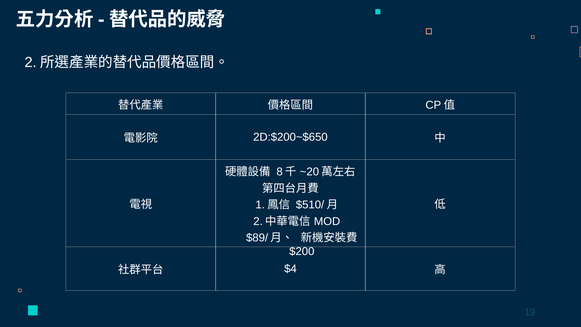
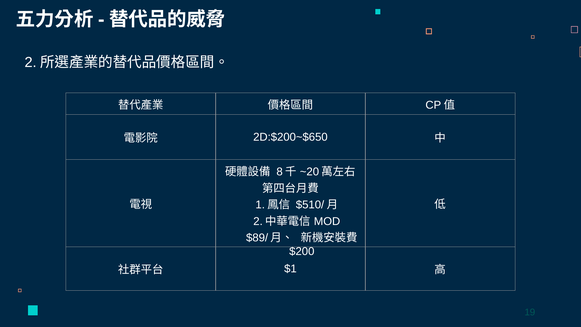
$4: $4 -> $1 (290, 269)
